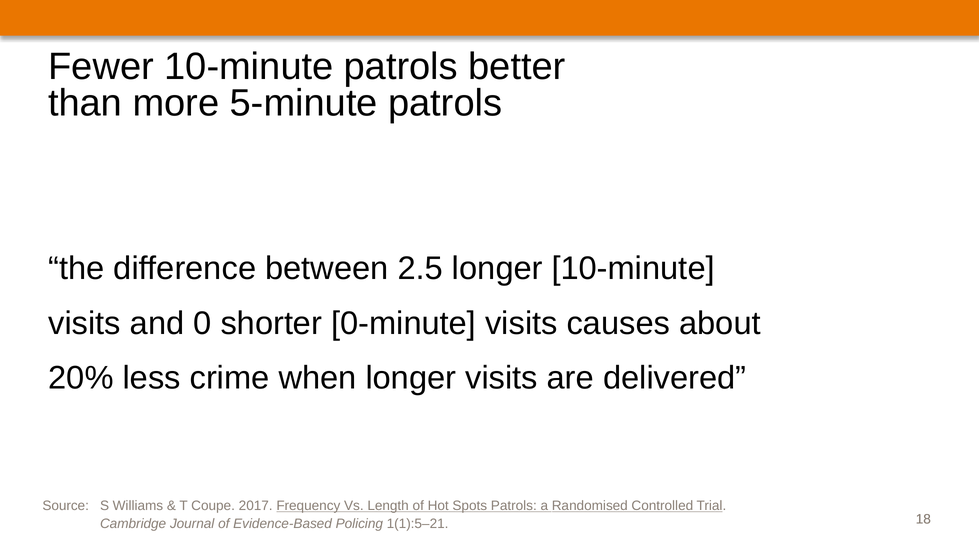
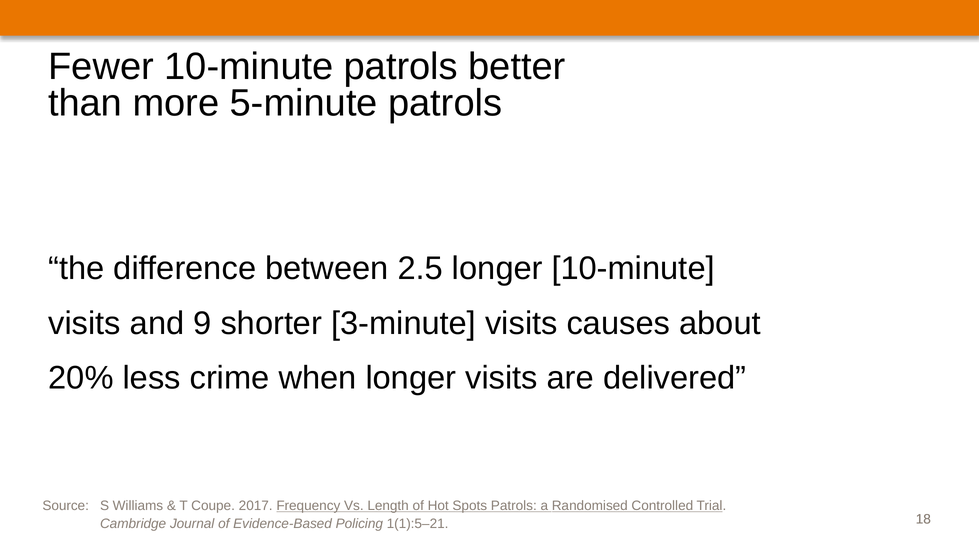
0: 0 -> 9 (202, 323)
0-minute: 0-minute -> 3-minute (404, 323)
